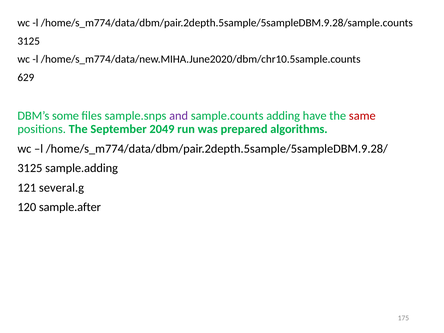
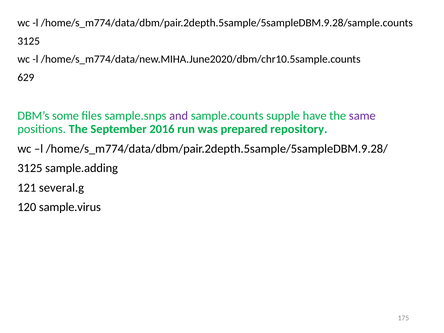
adding: adding -> supple (283, 116)
same colour: red -> purple (362, 116)
2049: 2049 -> 2016 (162, 129)
algorithms: algorithms -> repository (299, 129)
sample.after: sample.after -> sample.virus (70, 207)
